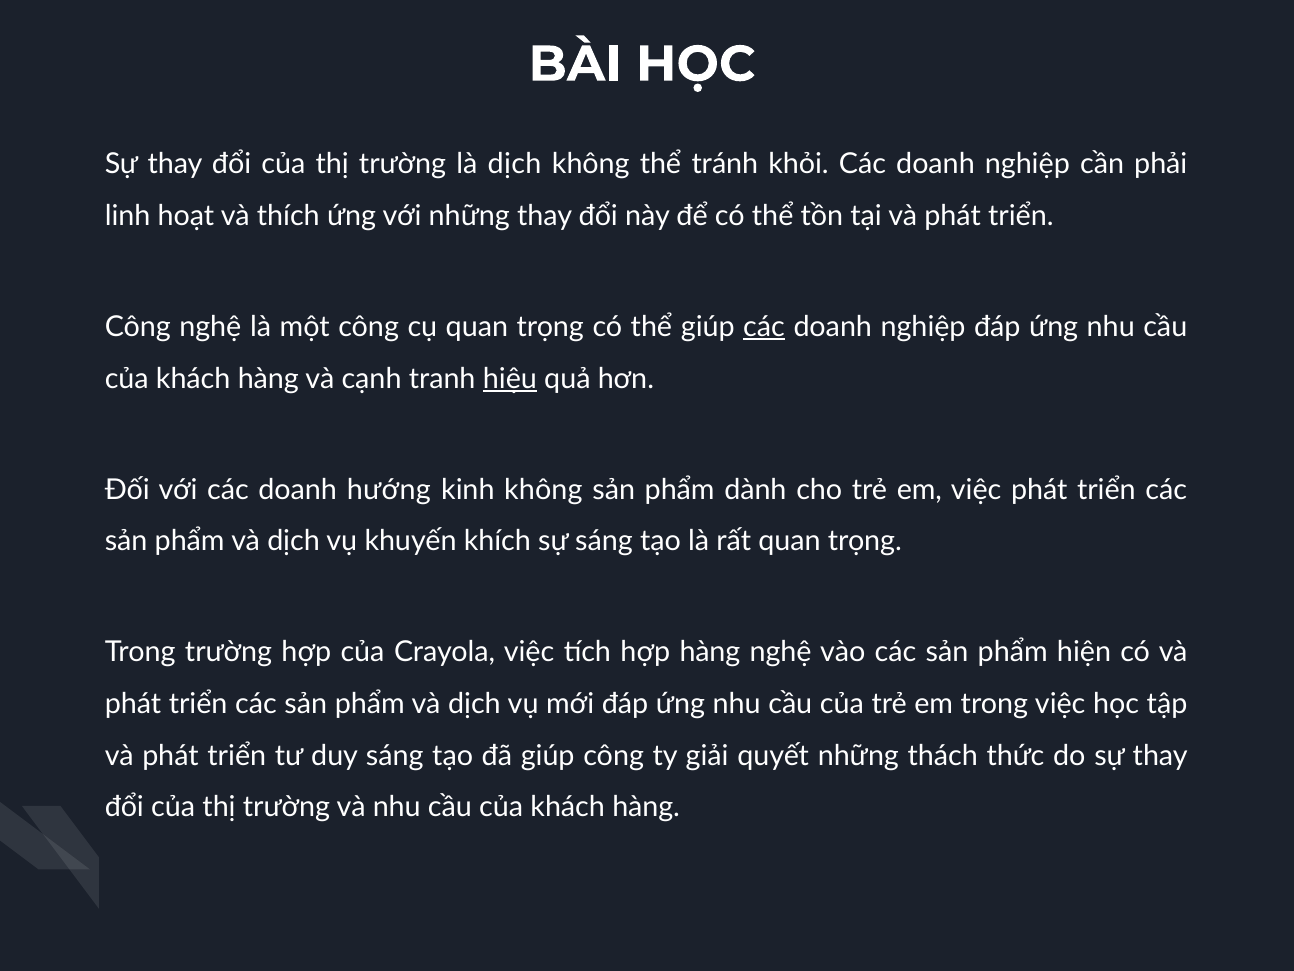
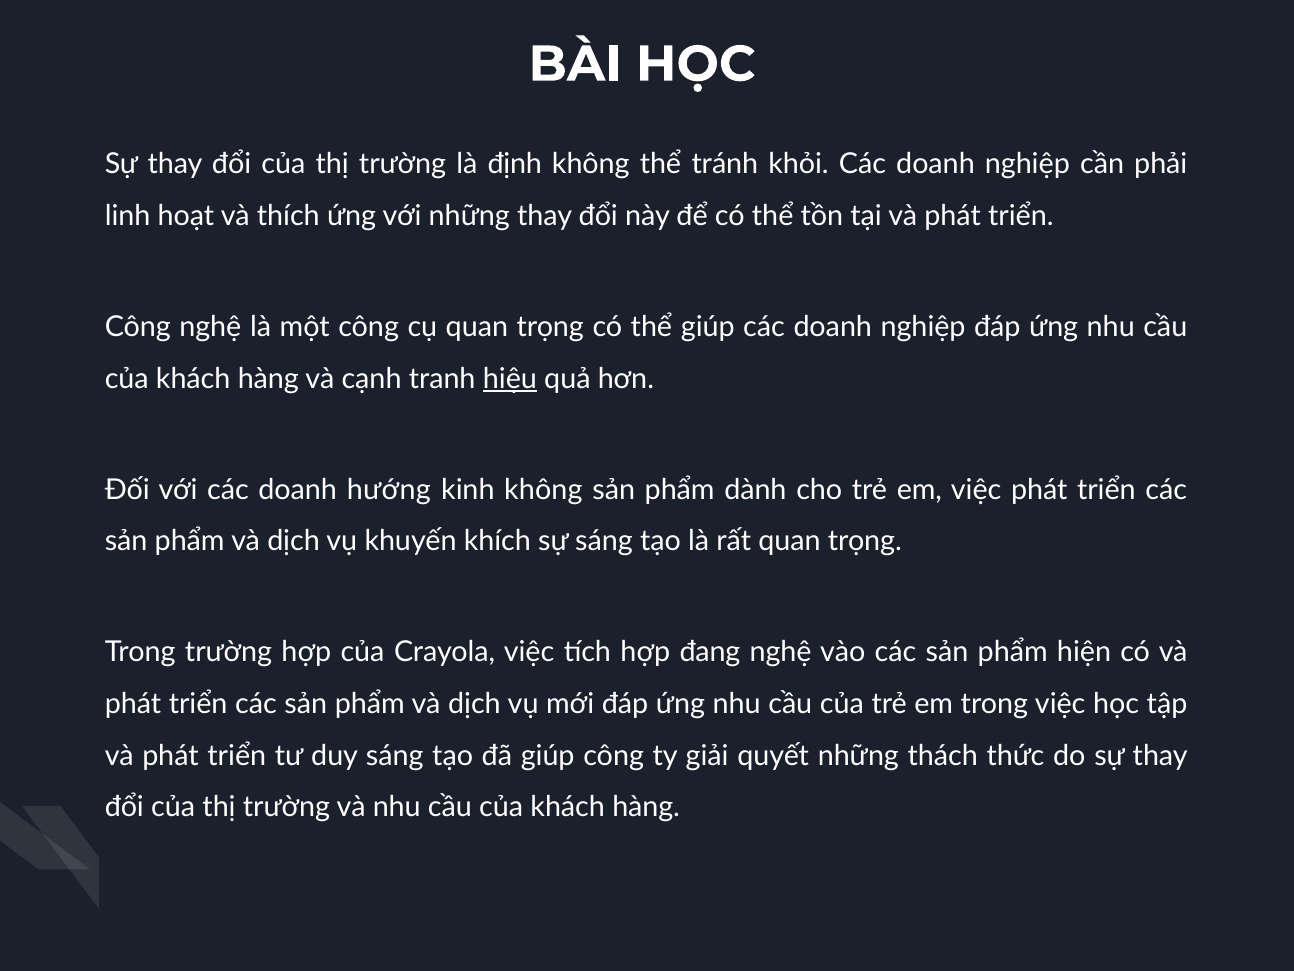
là dịch: dịch -> định (515, 164)
các underline: present -> none (764, 327)
hợp hàng: hàng -> đang (710, 652)
